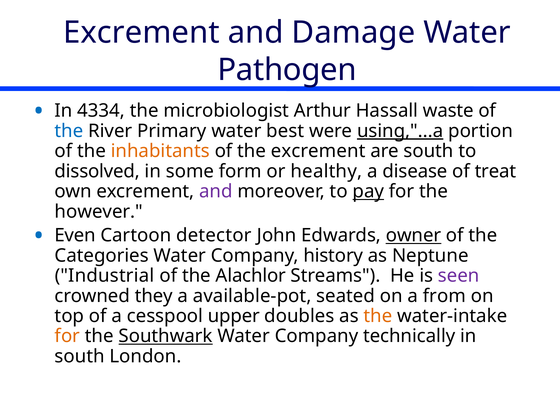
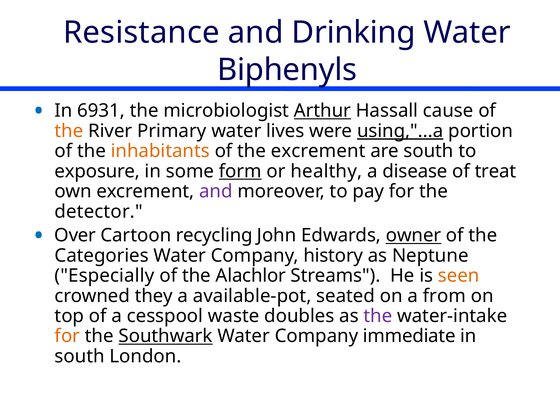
Excrement: Excrement -> Resistance (141, 33)
Damage: Damage -> Drinking (354, 33)
Pathogen: Pathogen -> Biphenyls (287, 70)
4334: 4334 -> 6931 (101, 111)
Arthur underline: none -> present (322, 111)
waste: waste -> cause (448, 111)
the colour: blue -> orange (69, 131)
best: best -> lives (285, 131)
dissolved: dissolved -> exposure (97, 171)
form underline: none -> present (240, 171)
pay underline: present -> none (368, 191)
however: however -> detector (99, 212)
Even: Even -> Over (75, 235)
detector: detector -> recycling (214, 235)
Industrial: Industrial -> Especially (105, 276)
seen colour: purple -> orange (459, 276)
upper: upper -> waste (234, 316)
the colour: orange -> purple (378, 316)
technically: technically -> immediate (409, 336)
